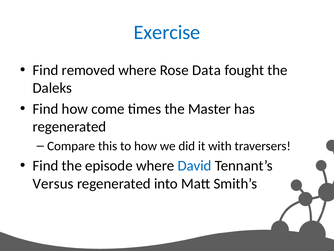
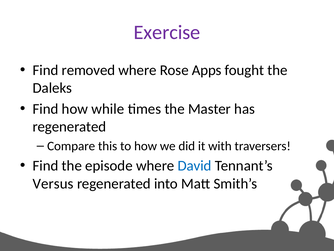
Exercise colour: blue -> purple (167, 32)
Data: Data -> Apps (207, 70)
come: come -> while (108, 109)
